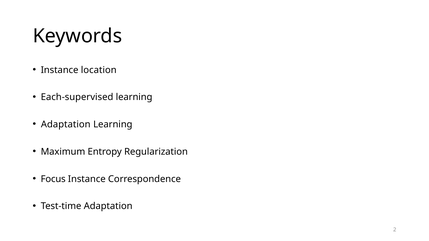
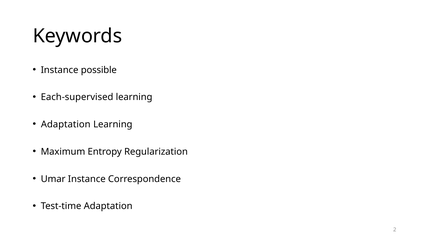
location: location -> possible (99, 70)
Focus: Focus -> Umar (53, 179)
